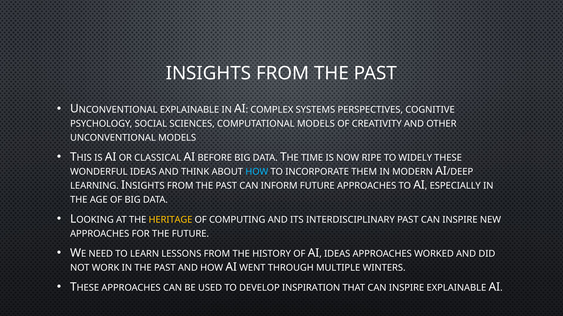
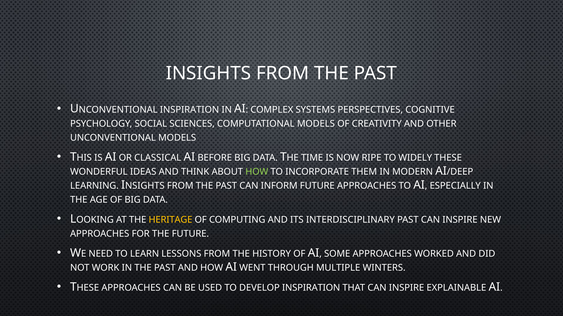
EXPLAINABLE: EXPLAINABLE -> INSPIRATION (189, 110)
HOW colour: light blue -> light green (257, 172)
IDEAS: IDEAS -> SOME (337, 254)
